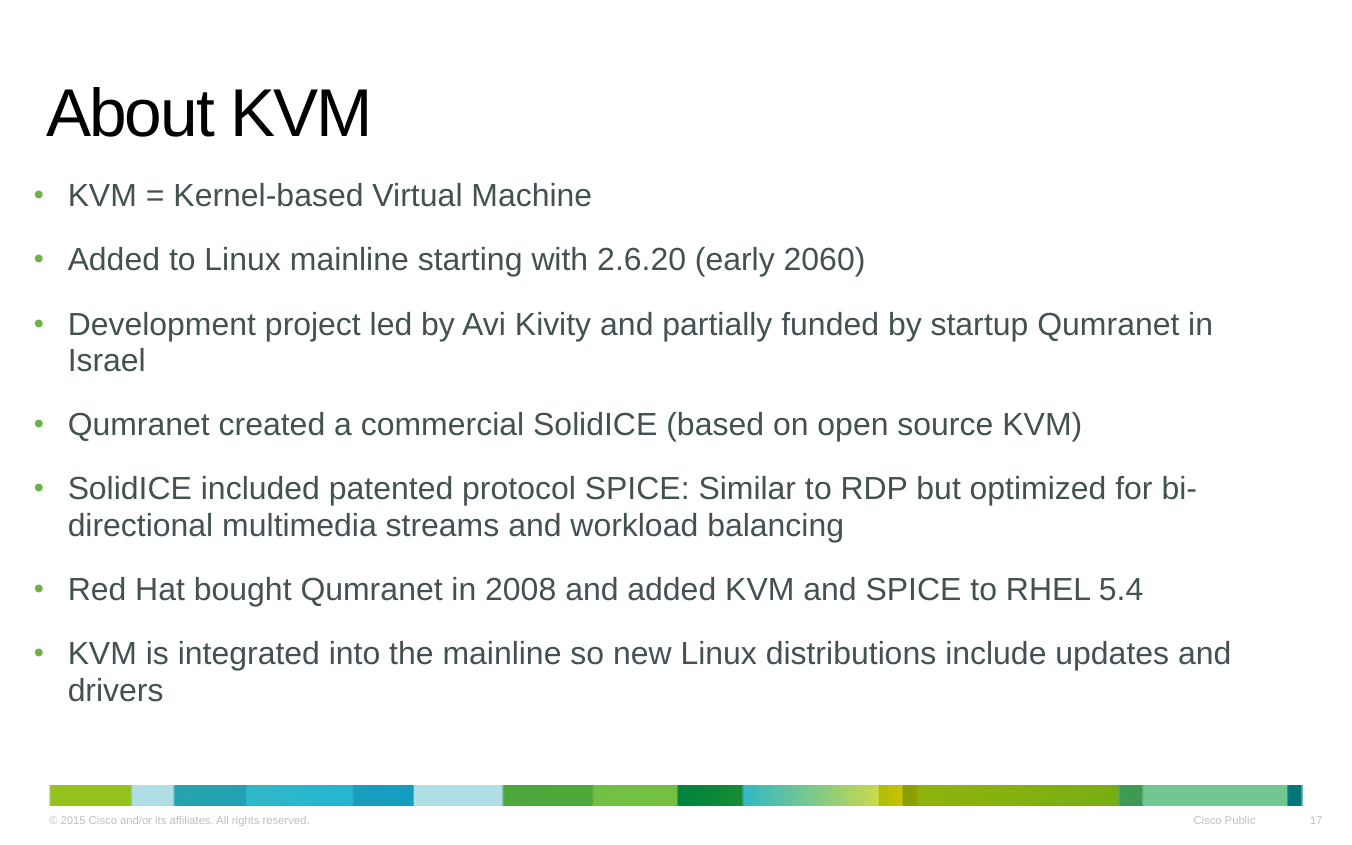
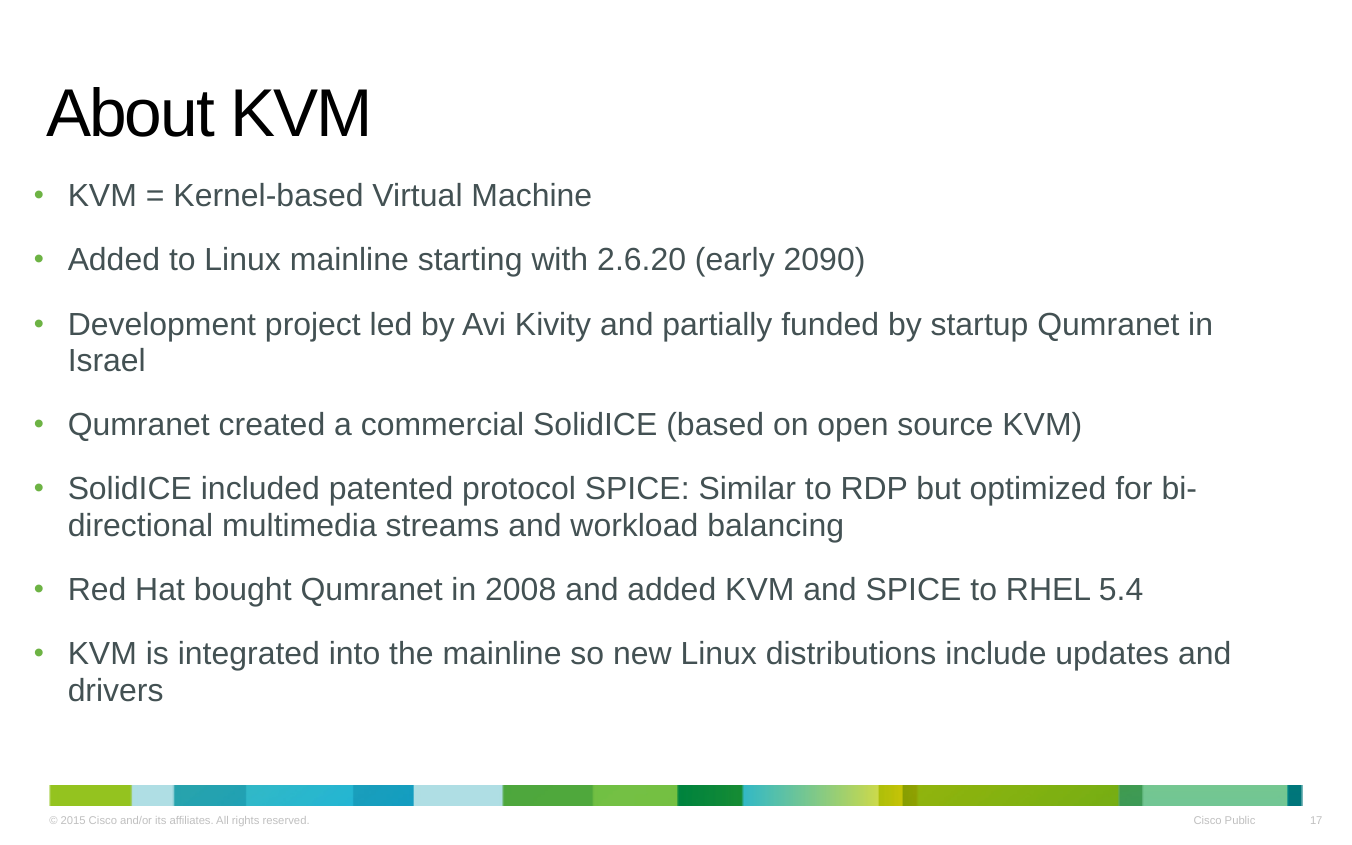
2060: 2060 -> 2090 (825, 260)
